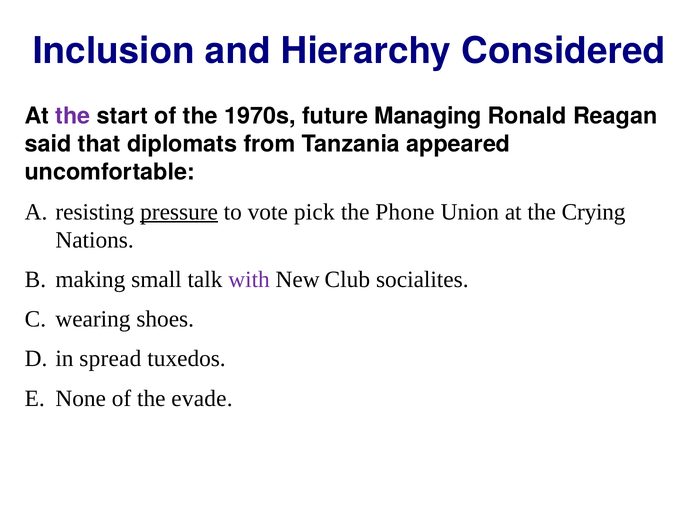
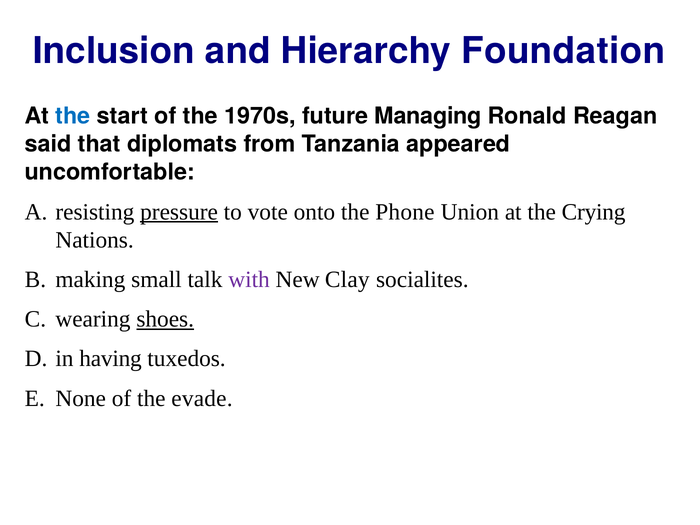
Considered: Considered -> Foundation (563, 51)
the colour: purple -> blue (73, 116)
pick: pick -> onto (314, 212)
Club: Club -> Clay (347, 279)
shoes underline: none -> present (165, 319)
spread: spread -> having (111, 359)
